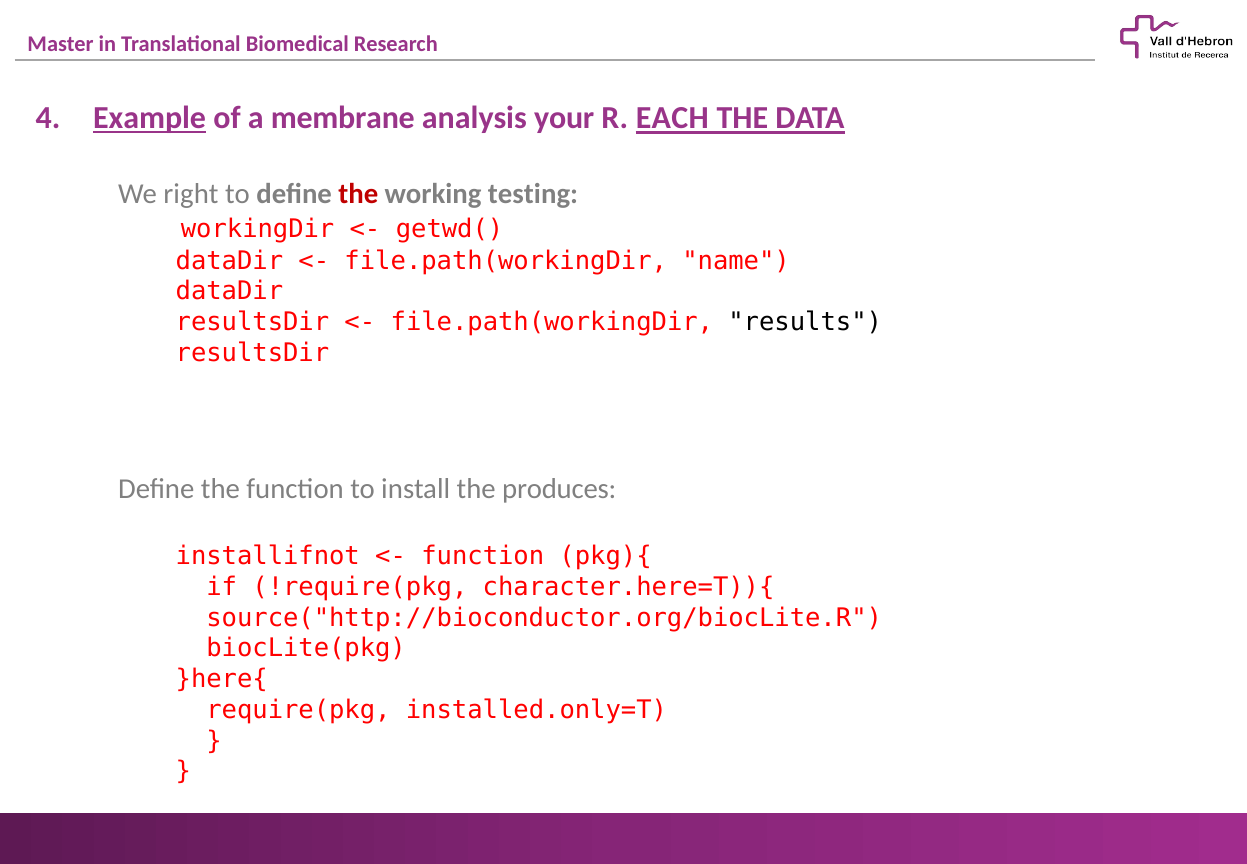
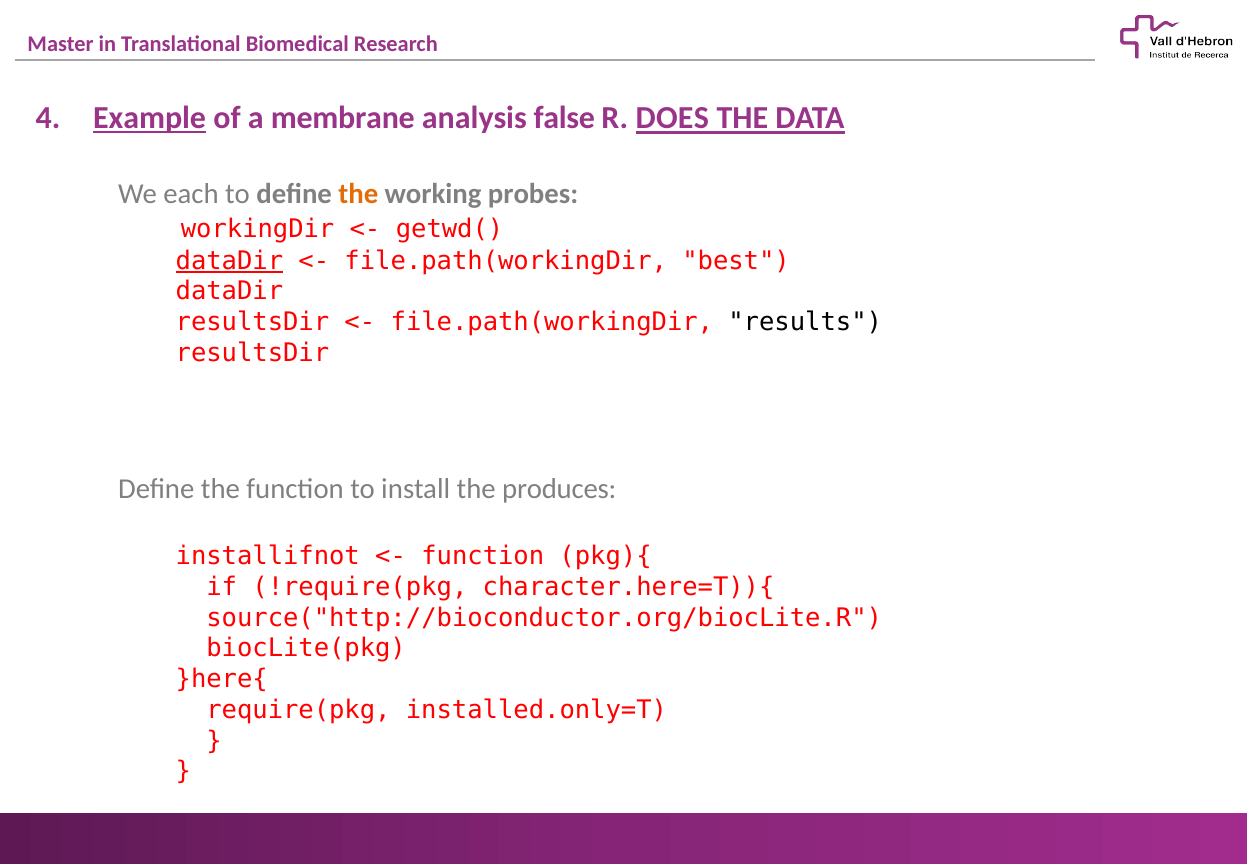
your: your -> false (564, 118)
EACH: EACH -> DOES (672, 118)
right: right -> each (191, 194)
the colour: red -> orange (358, 194)
testing: testing -> probes (533, 194)
dataDir underline: none -> present (229, 261)
name: name -> best (736, 261)
